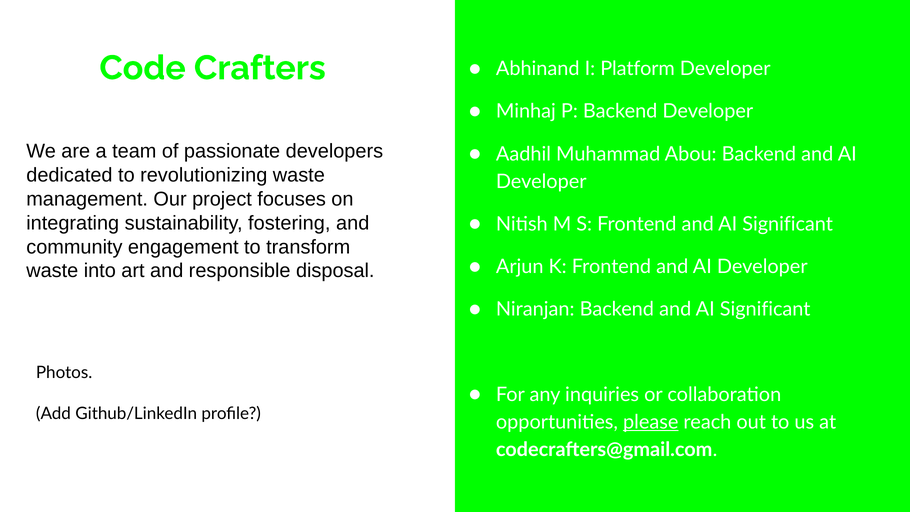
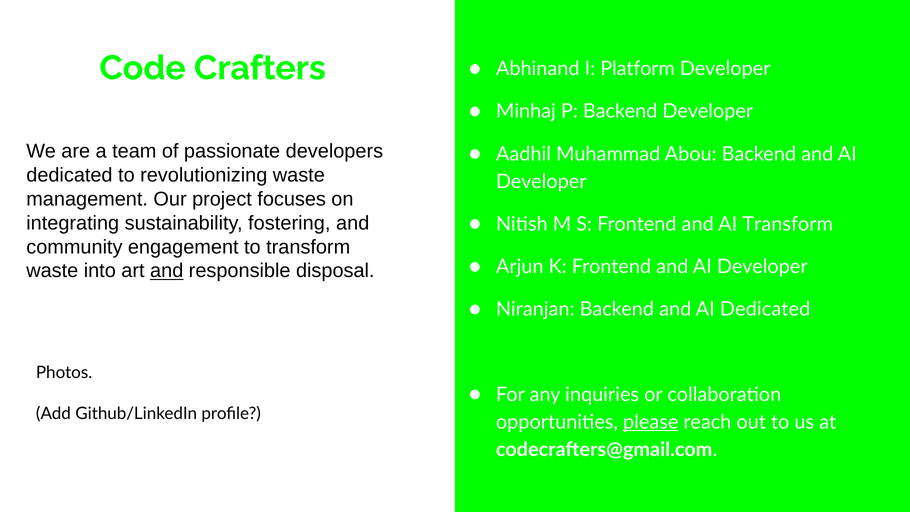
Frontend and AI Significant: Significant -> Transform (788, 224)
and underline: none -> present (167, 271)
Backend and AI Significant: Significant -> Dedicated (765, 309)
